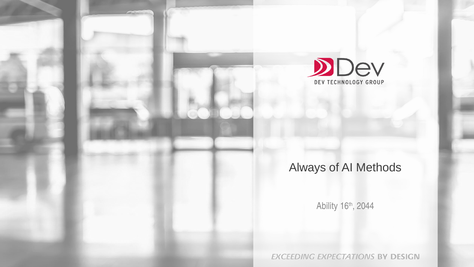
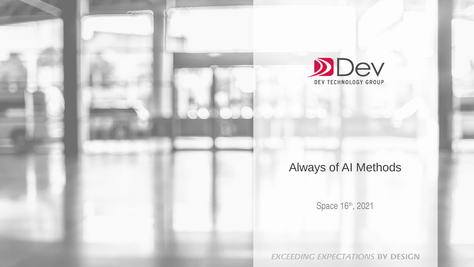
Ability: Ability -> Space (327, 206)
2044: 2044 -> 2021 (365, 206)
